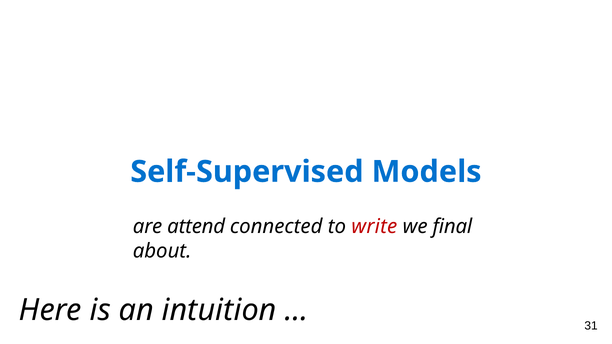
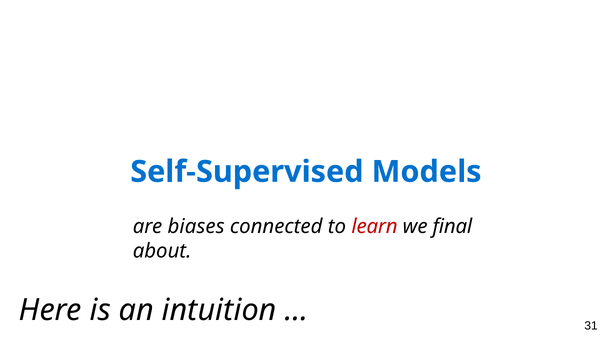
attend: attend -> biases (196, 227)
write: write -> learn (375, 227)
